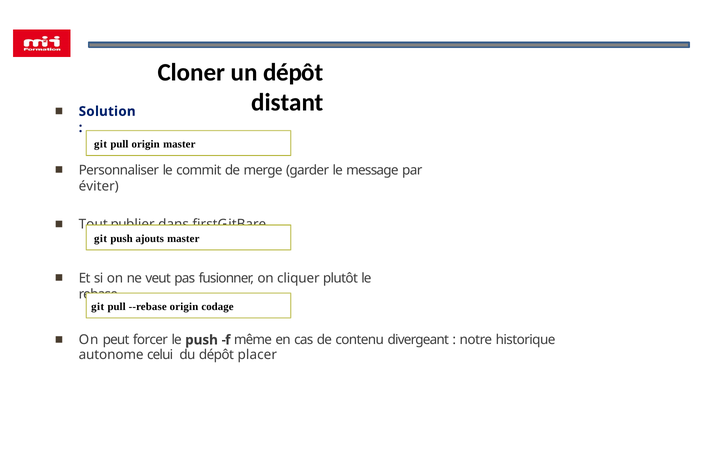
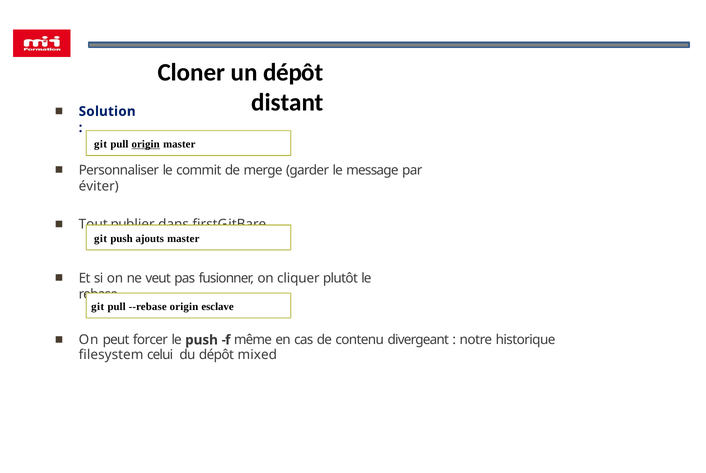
origin underline: none -> present (146, 144)
codage: codage -> esclave (218, 307)
autonome: autonome -> filesystem (111, 355)
placer: placer -> mixed (257, 355)
